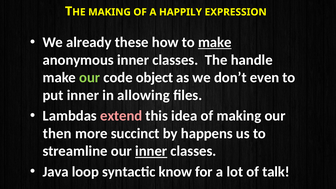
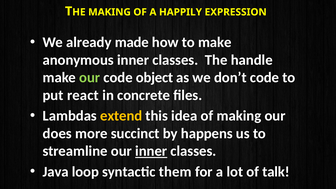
these: these -> made (132, 42)
make underline: present -> none (215, 42)
don’t even: even -> code (265, 78)
put inner: inner -> react (83, 95)
allowing: allowing -> concrete (144, 95)
extend colour: pink -> yellow (121, 116)
then: then -> does (57, 133)
know: know -> them (175, 172)
